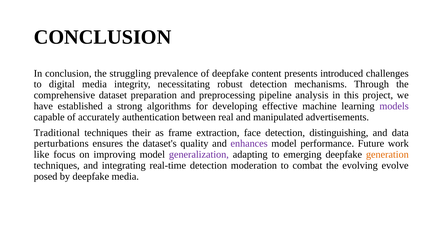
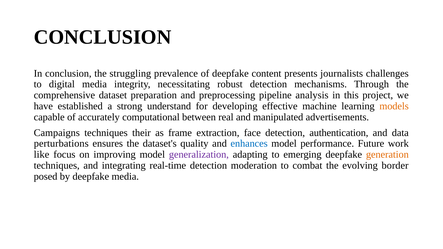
introduced: introduced -> journalists (342, 73)
algorithms: algorithms -> understand (169, 106)
models colour: purple -> orange (394, 106)
authentication: authentication -> computational (151, 117)
Traditional: Traditional -> Campaigns (57, 133)
distinguishing: distinguishing -> authentication (339, 133)
enhances colour: purple -> blue (249, 144)
evolve: evolve -> border (395, 166)
